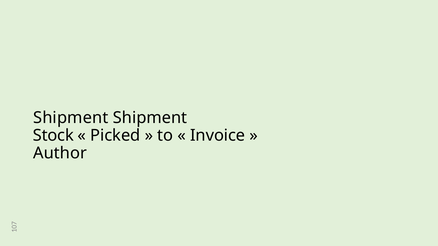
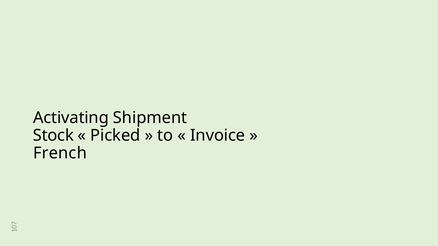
Shipment: Shipment -> Activating (71, 118)
Author: Author -> French (60, 153)
